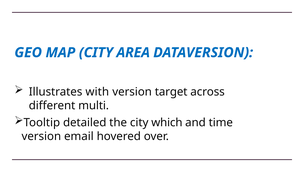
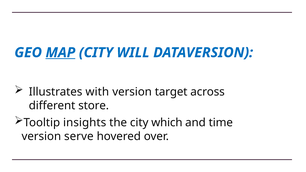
MAP underline: none -> present (60, 53)
AREA: AREA -> WILL (133, 53)
multi: multi -> store (94, 106)
detailed: detailed -> insights (85, 123)
email: email -> serve (79, 136)
